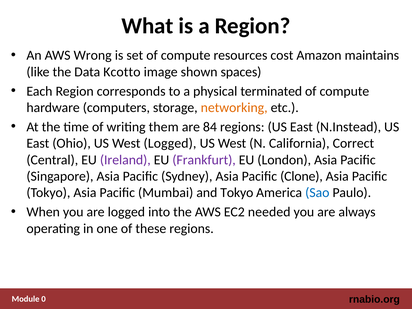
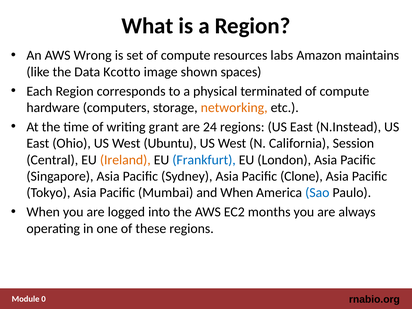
cost: cost -> labs (282, 55)
them: them -> grant (164, 127)
84: 84 -> 24 (210, 127)
West Logged: Logged -> Ubuntu (170, 143)
Correct: Correct -> Session (353, 143)
Ireland colour: purple -> orange (125, 160)
Frankfurt colour: purple -> blue (204, 160)
and Tokyo: Tokyo -> When (237, 193)
needed: needed -> months (269, 212)
